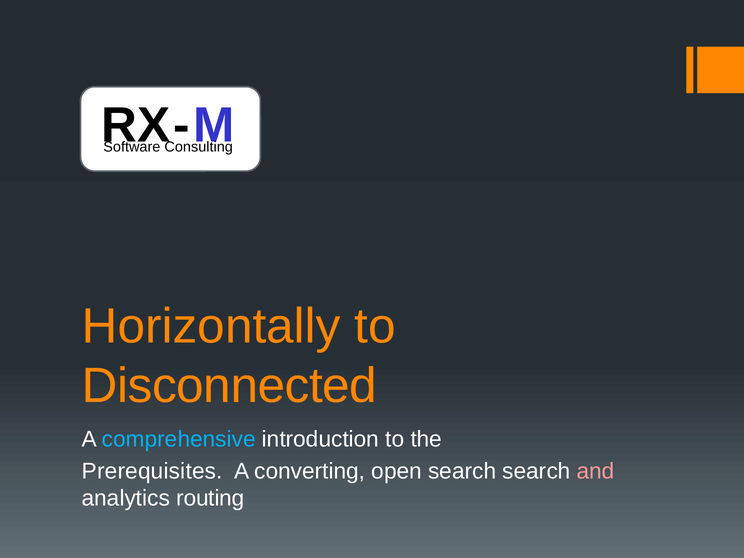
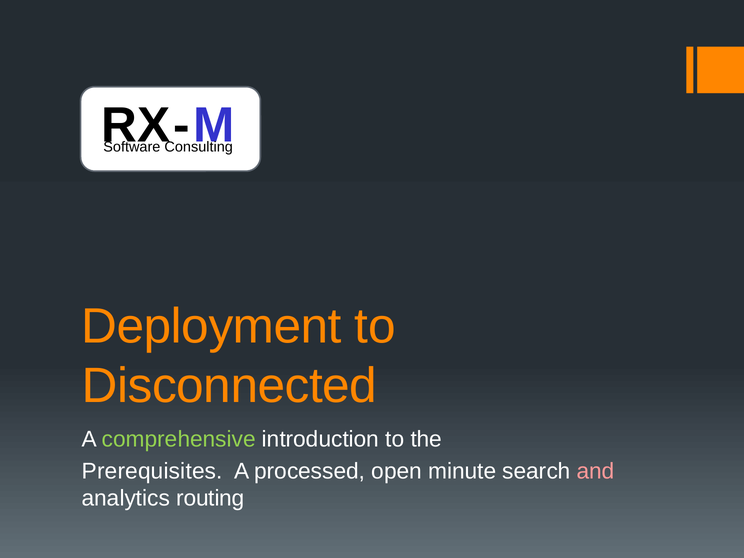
Horizontally: Horizontally -> Deployment (211, 326)
comprehensive colour: light blue -> light green (179, 439)
converting: converting -> processed (310, 471)
open search: search -> minute (462, 471)
